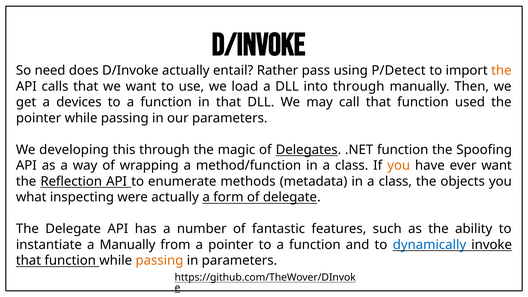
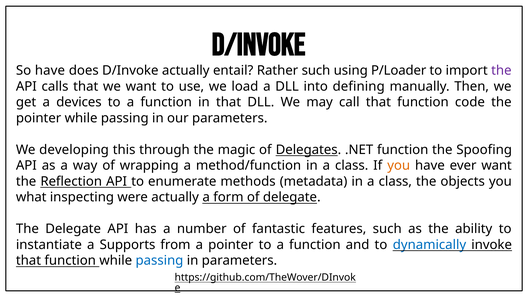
So need: need -> have (50, 71)
Rather pass: pass -> such (316, 71)
P/Detect: P/Detect -> P/Loader (399, 71)
the colour: orange -> purple (501, 71)
into through: through -> defining (359, 86)
used: used -> code (470, 102)
a Manually: Manually -> Supports (128, 245)
passing colour: orange -> blue (159, 261)
